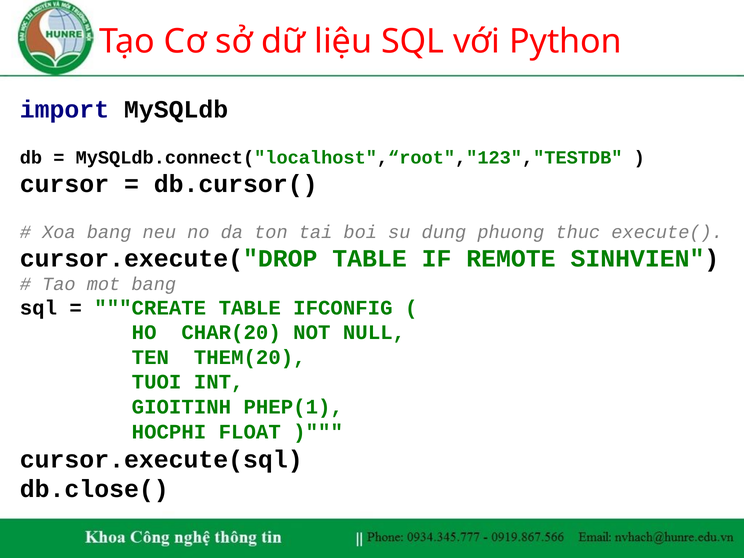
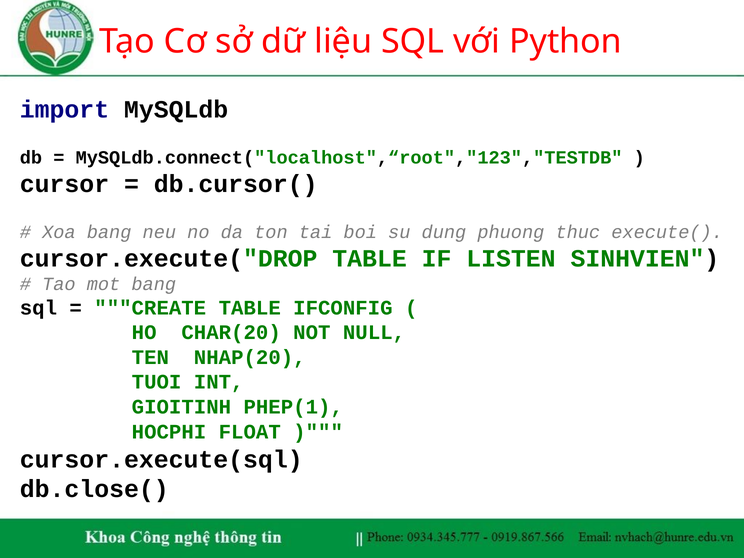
REMOTE: REMOTE -> LISTEN (511, 258)
THEM(20: THEM(20 -> NHAP(20 (250, 357)
